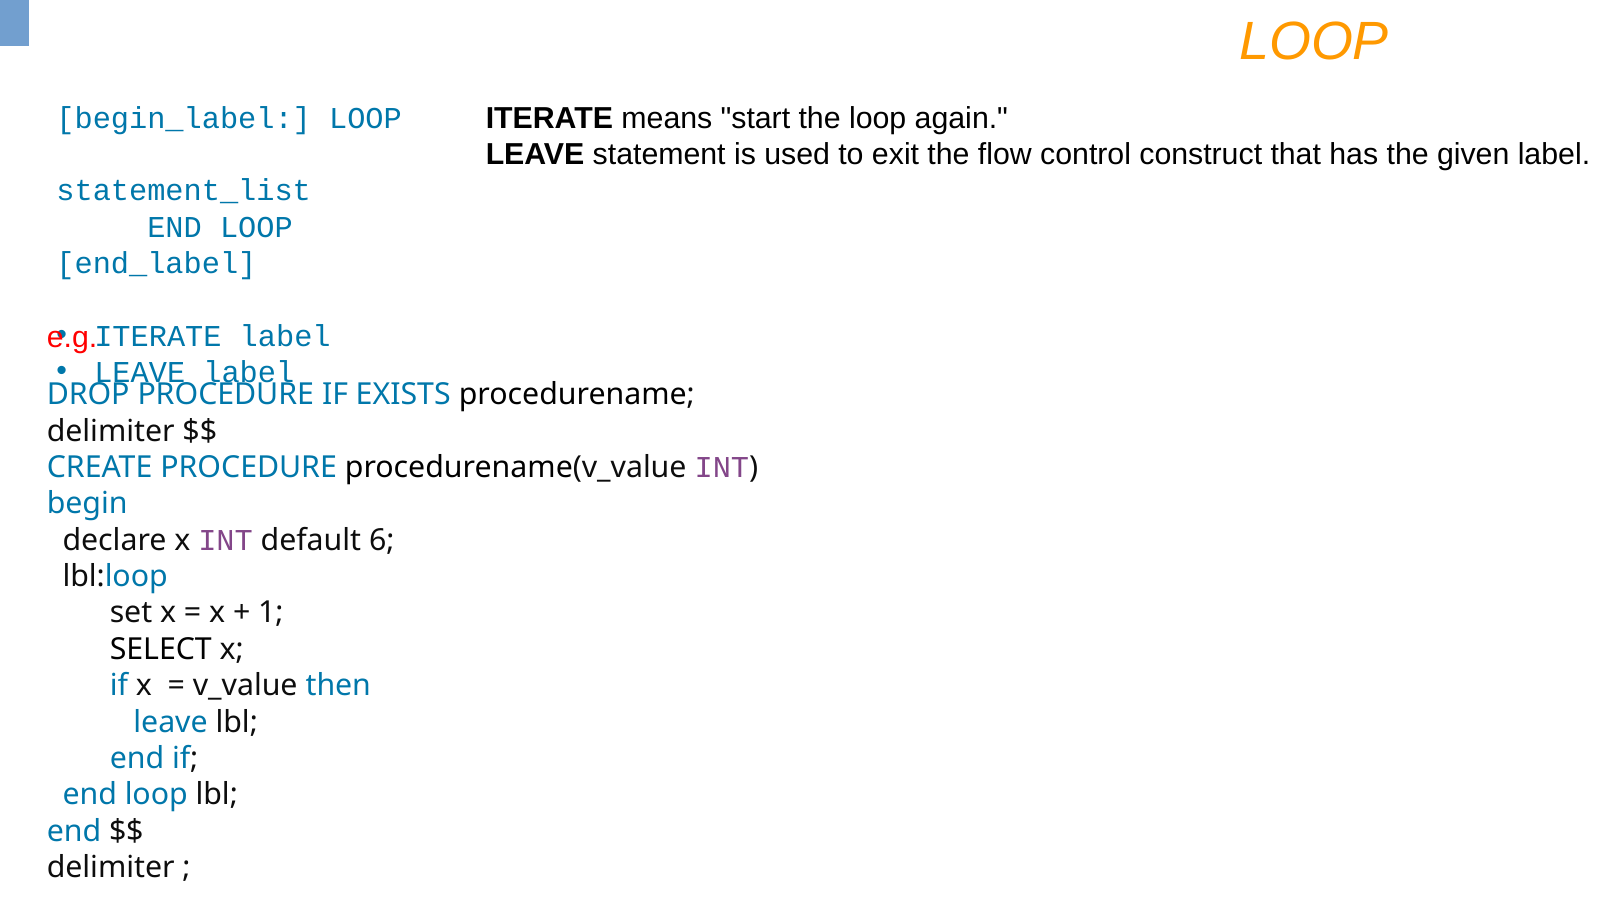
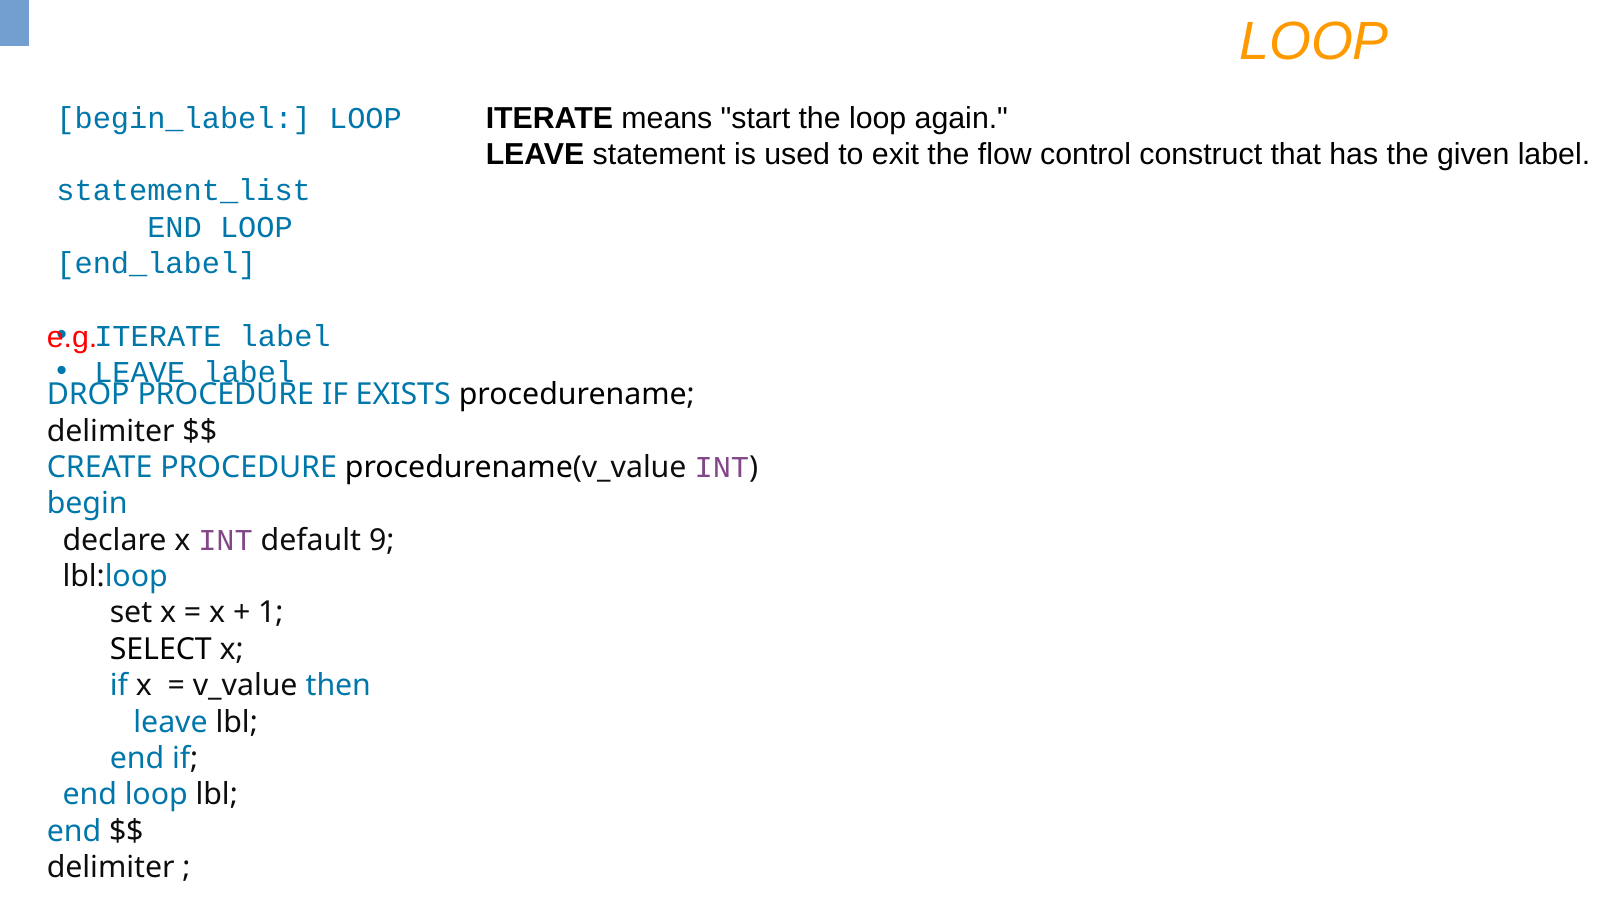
6: 6 -> 9 (382, 540)
